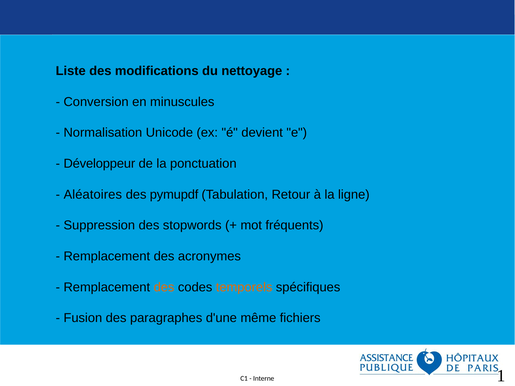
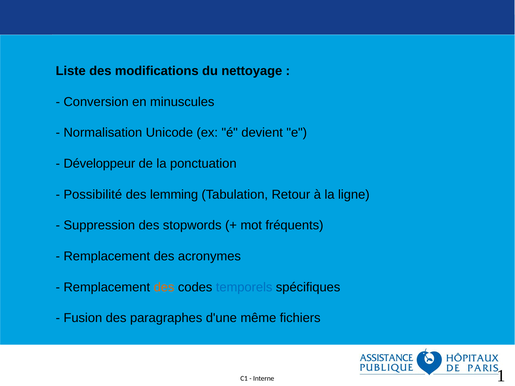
Aléatoires: Aléatoires -> Possibilité (93, 195)
pymupdf: pymupdf -> lemming (174, 195)
temporels colour: orange -> blue (244, 287)
